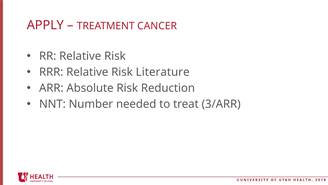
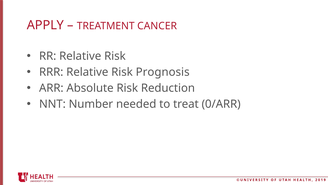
Literature: Literature -> Prognosis (163, 72)
3/ARR: 3/ARR -> 0/ARR (221, 104)
